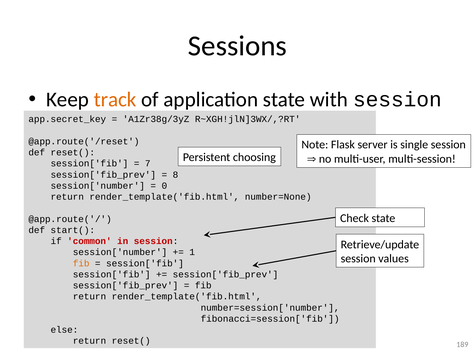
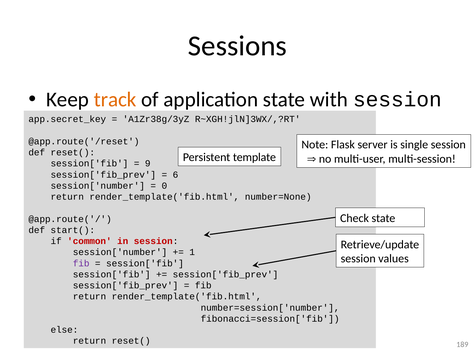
choosing: choosing -> template (254, 157)
7: 7 -> 9 (148, 164)
8: 8 -> 6 (175, 175)
fib colour: orange -> purple (81, 263)
